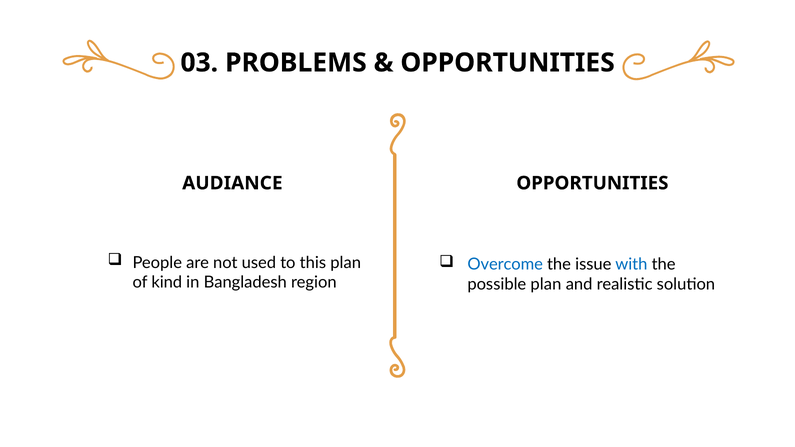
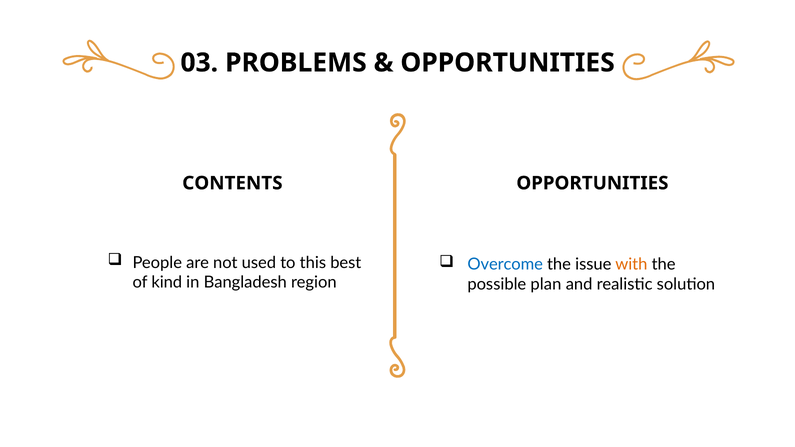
AUDIANCE: AUDIANCE -> CONTENTS (232, 183)
this plan: plan -> best (346, 263)
with colour: blue -> orange (631, 264)
